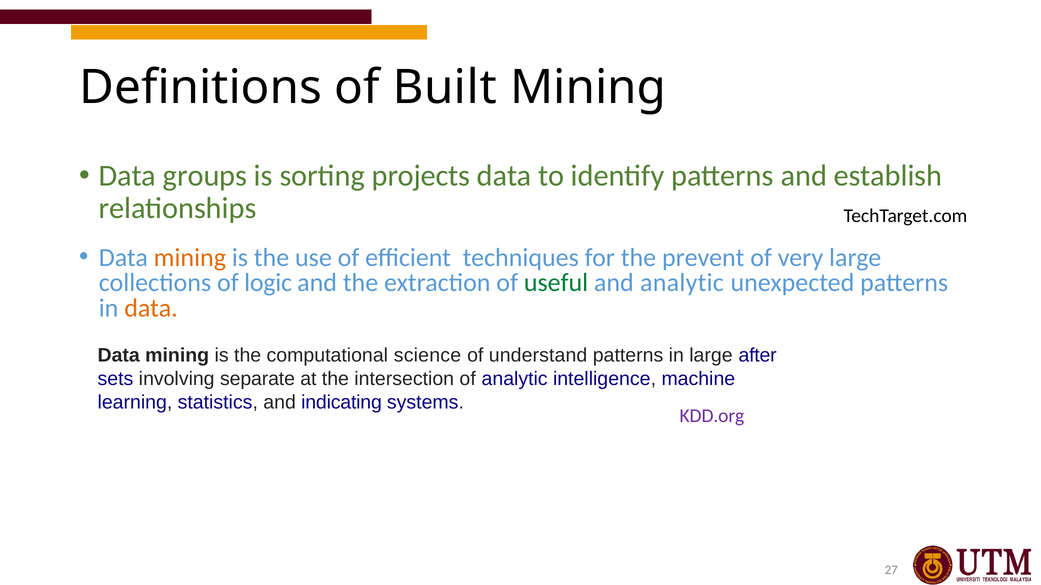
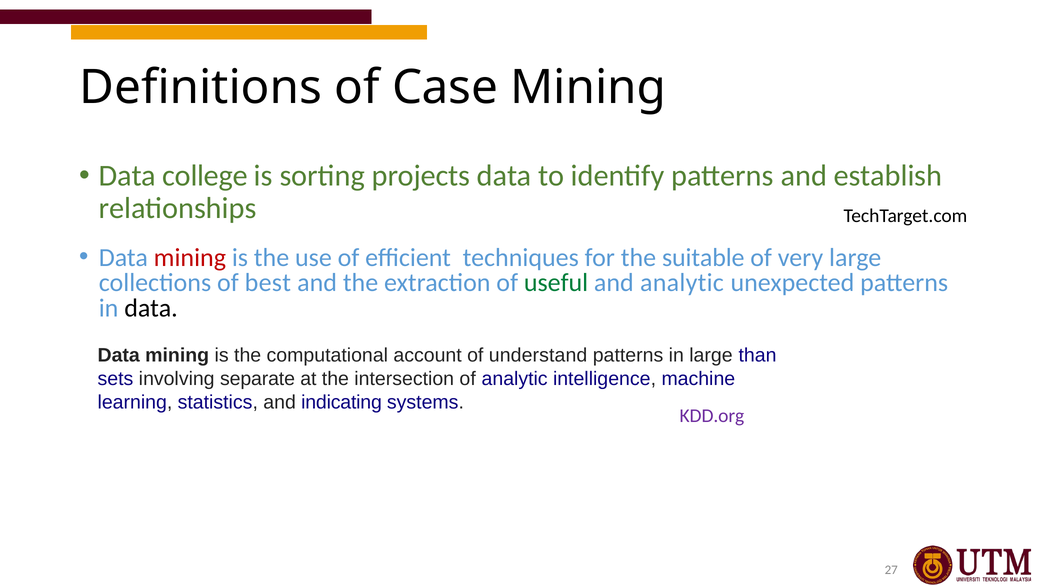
Built: Built -> Case (445, 87)
groups: groups -> college (205, 176)
mining colour: orange -> red (190, 258)
prevent: prevent -> suitable (703, 258)
logic: logic -> best (268, 283)
data colour: orange -> black (151, 308)
science: science -> account (428, 356)
after: after -> than (758, 356)
